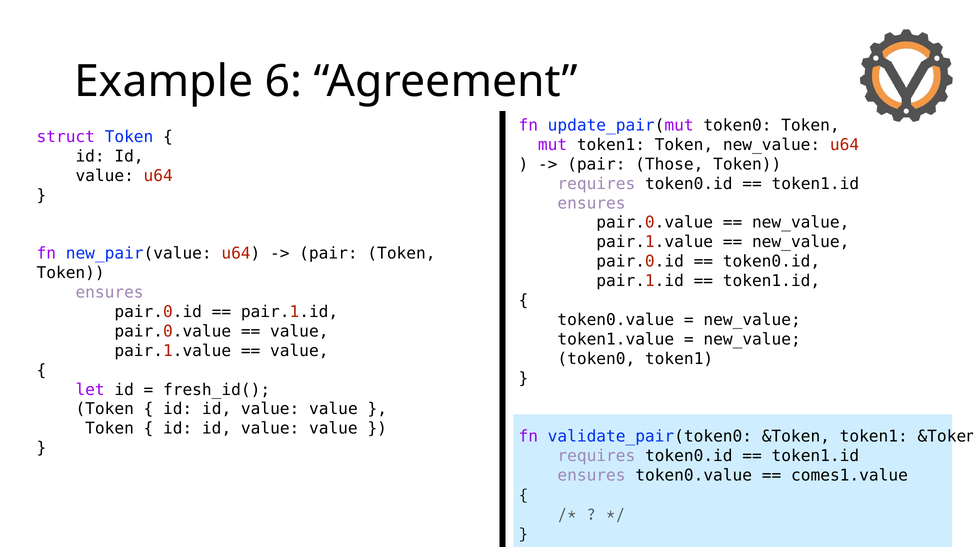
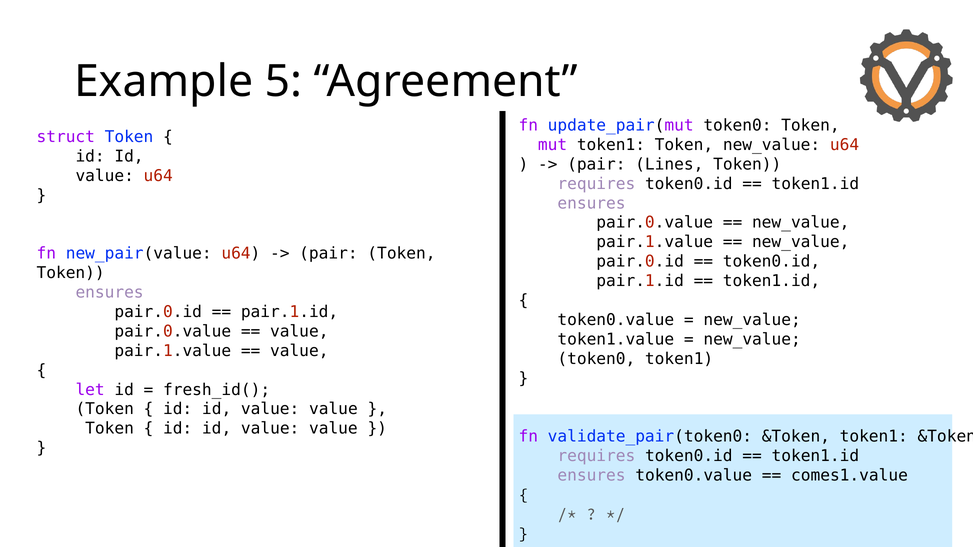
6: 6 -> 5 (284, 82)
Those: Those -> Lines (669, 164)
